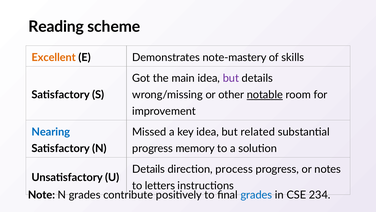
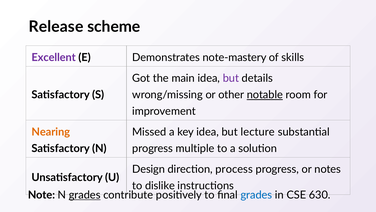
Reading: Reading -> Release (56, 27)
Excellent colour: orange -> purple (54, 57)
Nearing colour: blue -> orange (51, 132)
related: related -> lecture (258, 132)
memory: memory -> multiple (195, 148)
Details: Details -> Design (149, 169)
letters: letters -> dislike (160, 185)
grades underline: none -> present (85, 195)
234: 234 -> 630 (320, 195)
